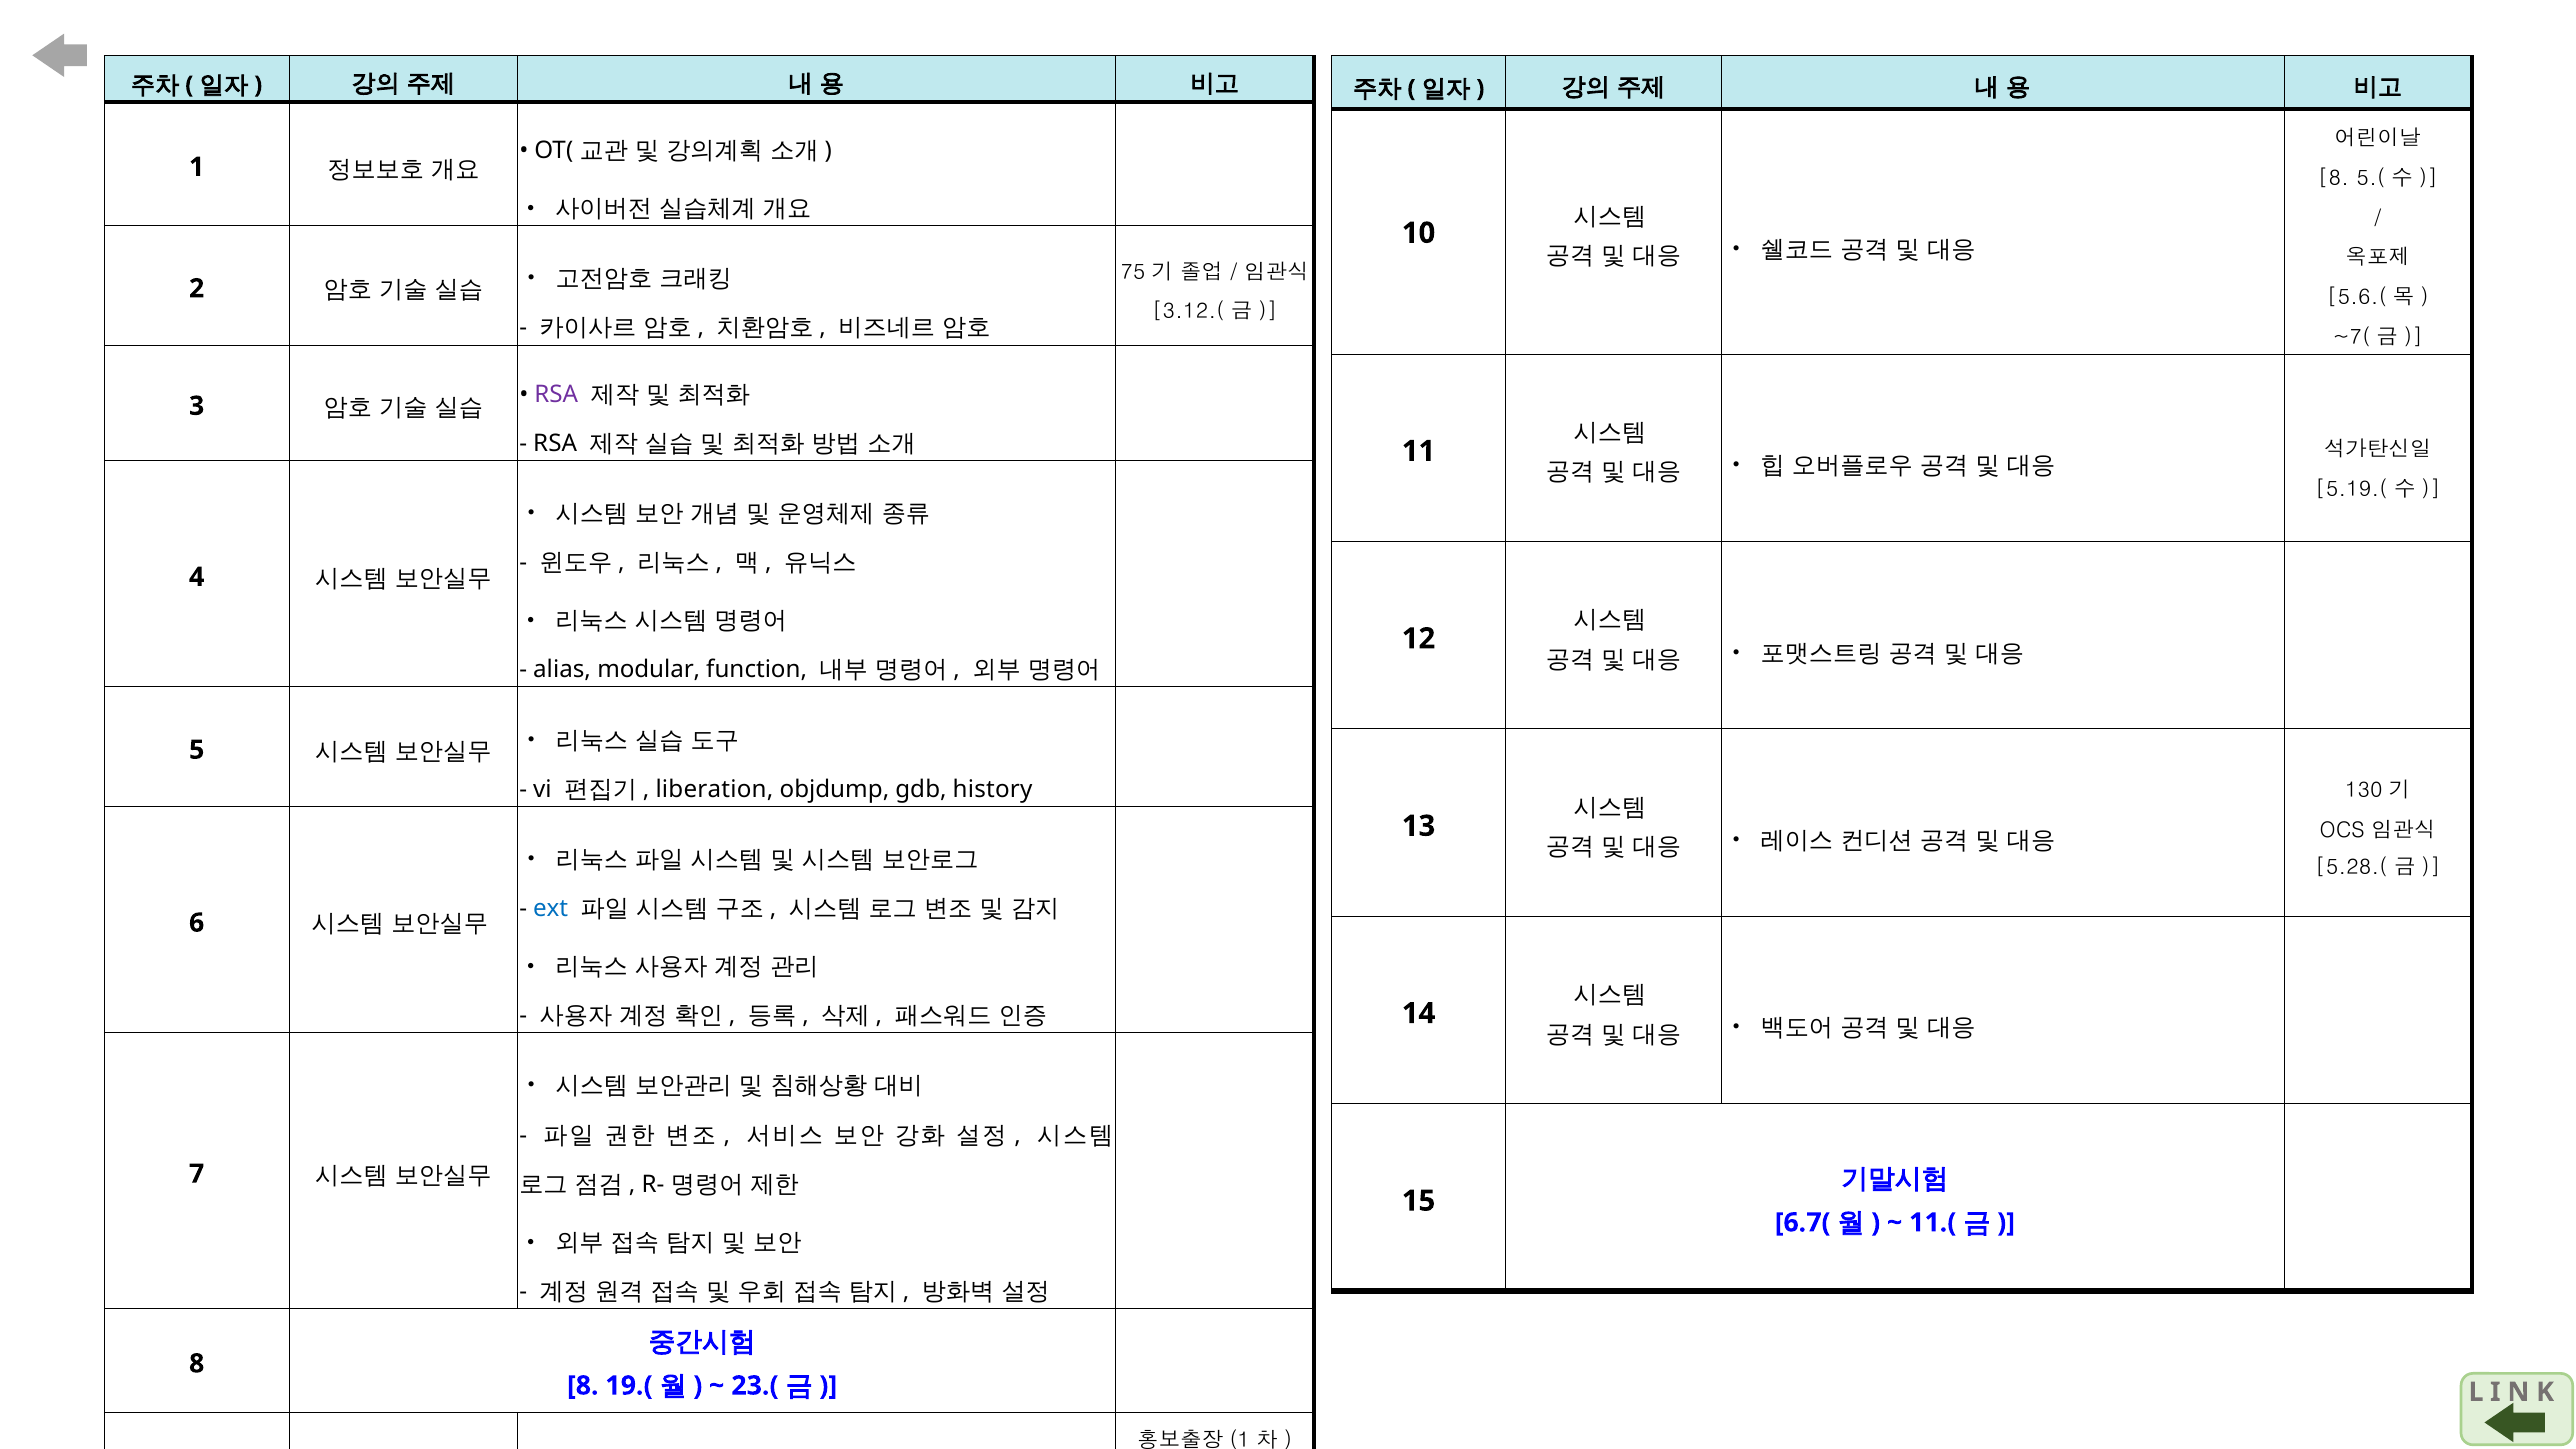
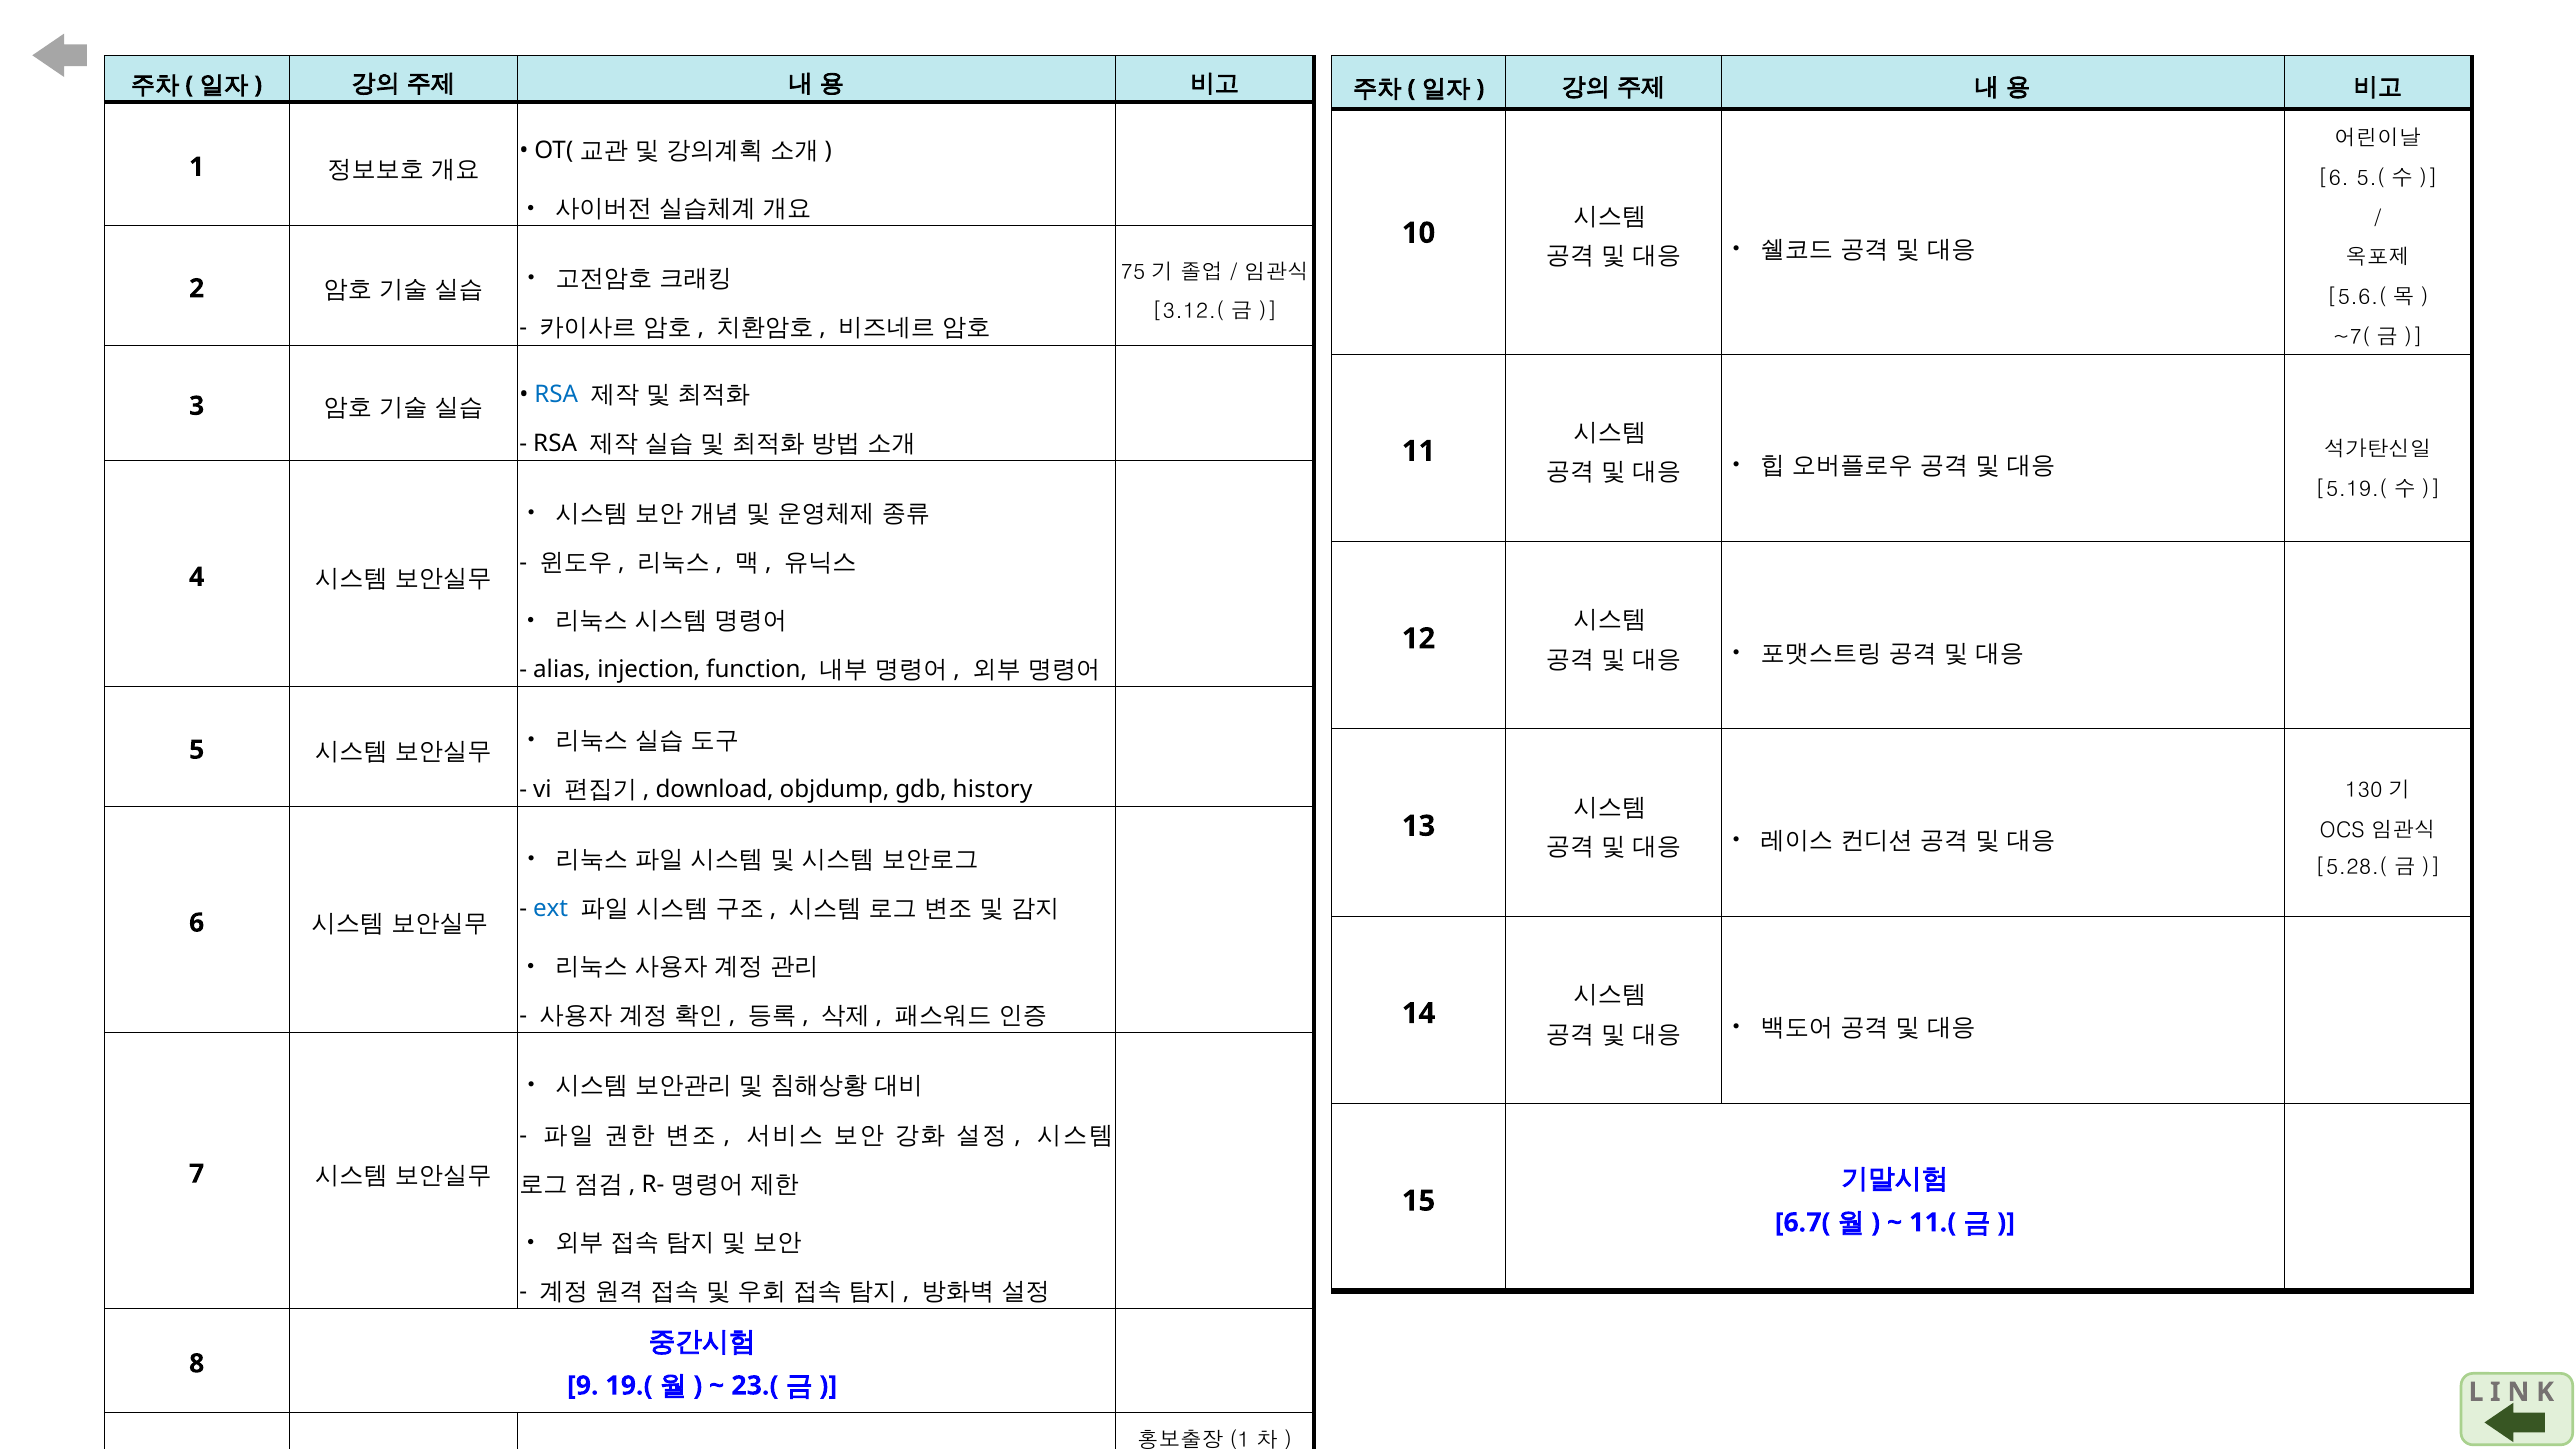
8: 8 -> 6 (2334, 178)
RSA colour: purple -> blue (556, 394)
modular: modular -> injection (649, 670)
liberation: liberation -> download (715, 789)
8: 8 -> 9 (583, 1386)
